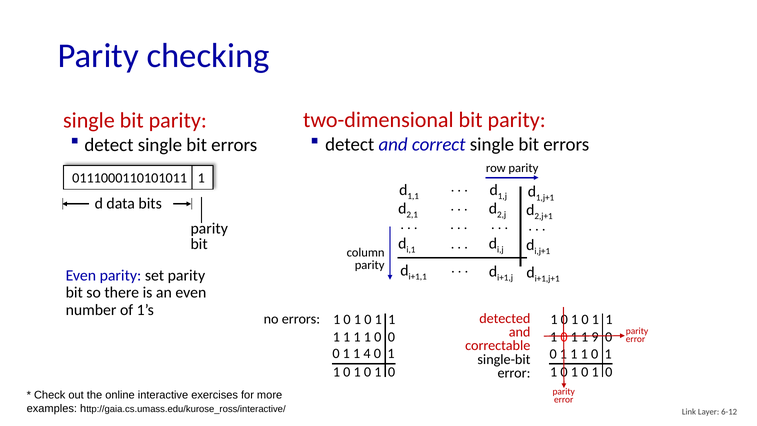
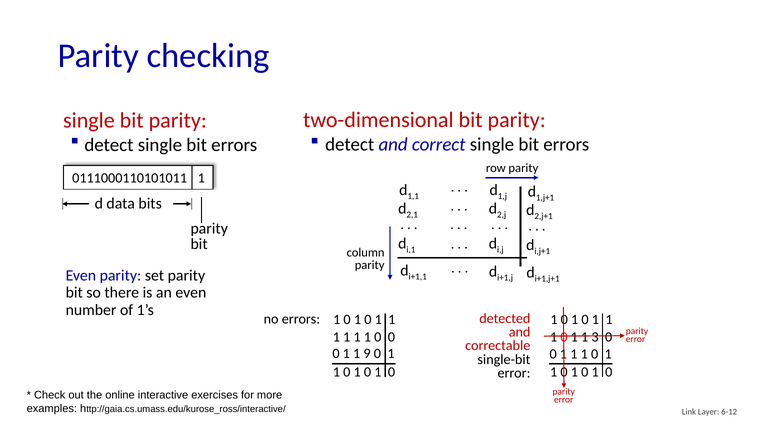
9: 9 -> 3 (595, 337)
4: 4 -> 9 (367, 354)
